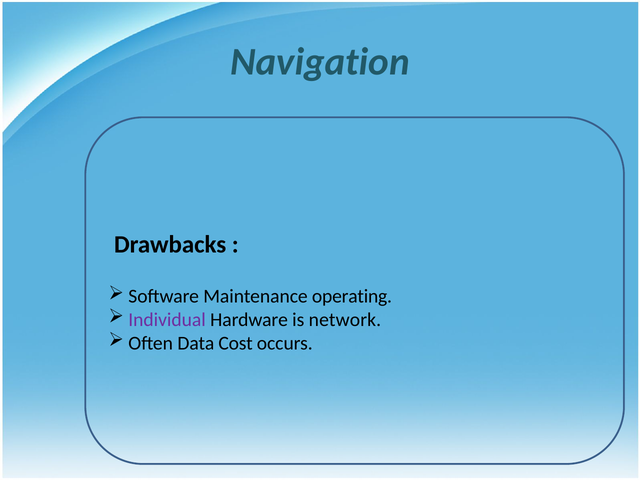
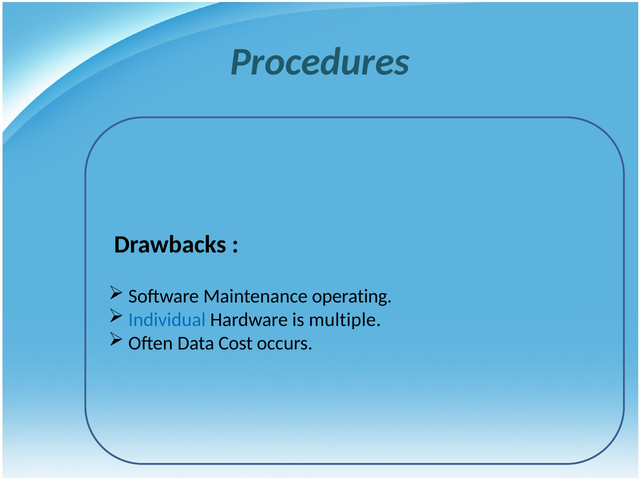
Navigation: Navigation -> Procedures (320, 62)
Individual colour: purple -> blue (167, 320)
network: network -> multiple (345, 320)
